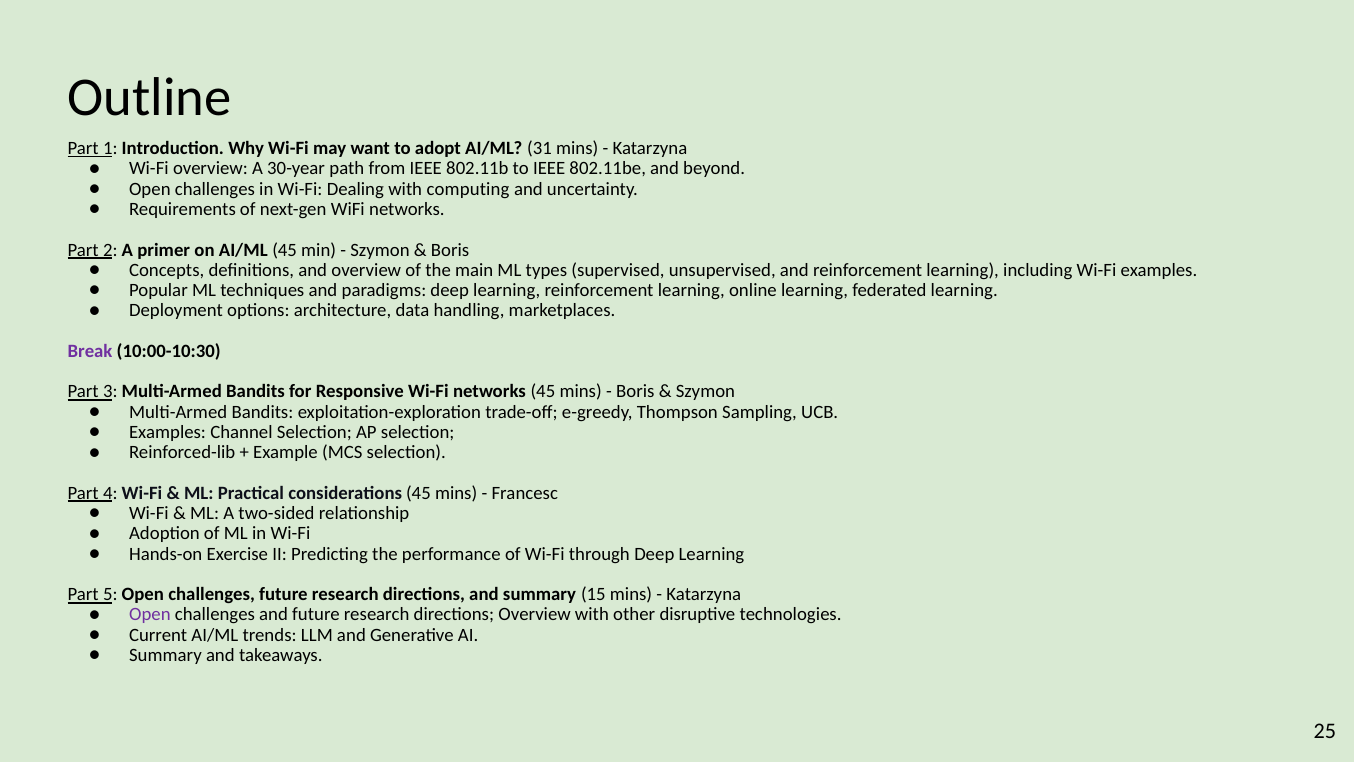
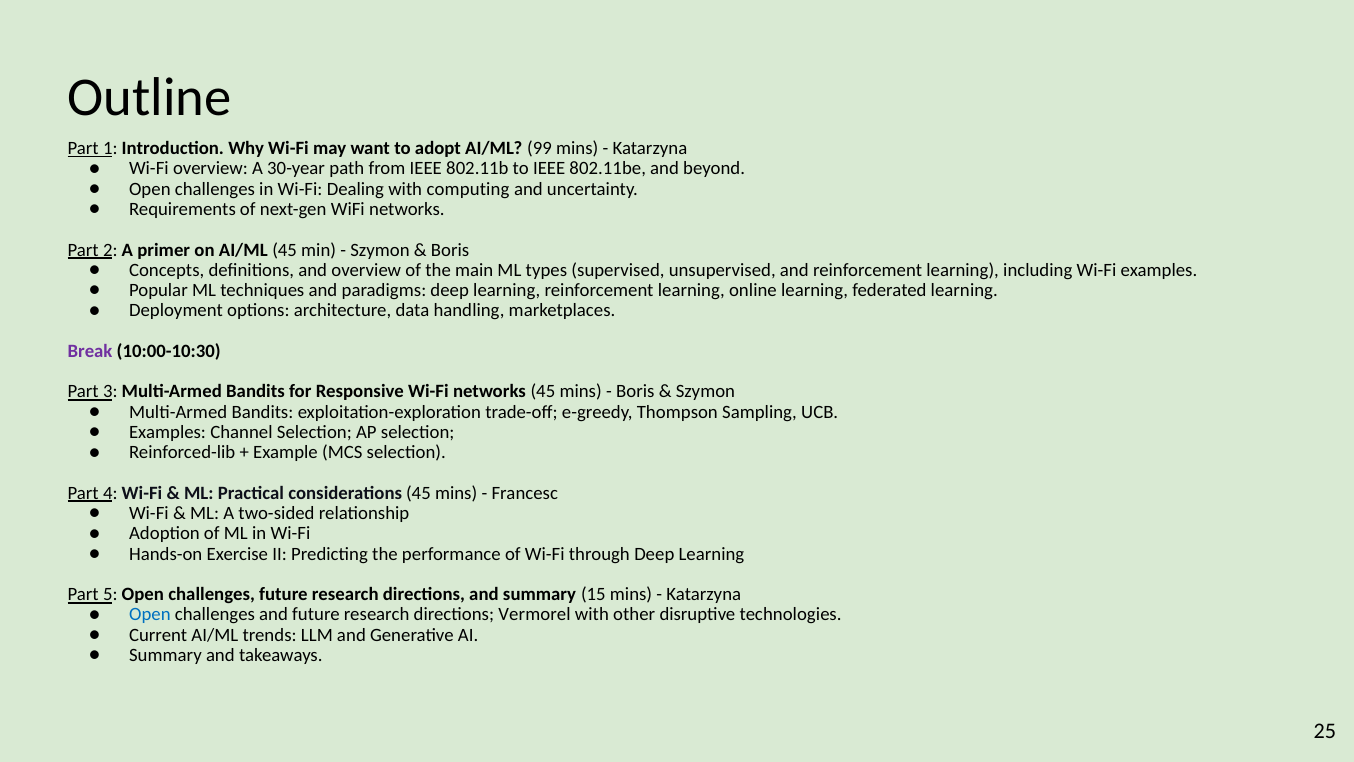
31: 31 -> 99 (539, 148)
Open colour: purple -> blue (150, 615)
directions Overview: Overview -> Vermorel (535, 615)
